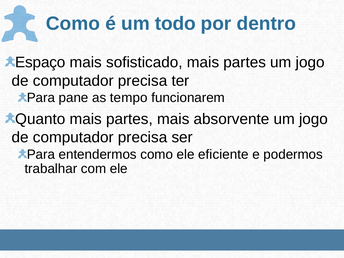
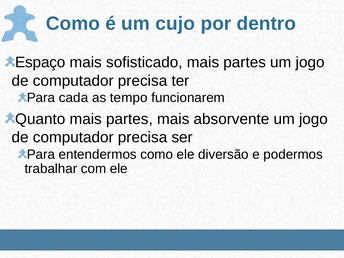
todo: todo -> cujo (175, 24)
pane: pane -> cada (73, 98)
eficiente: eficiente -> diversão (223, 154)
